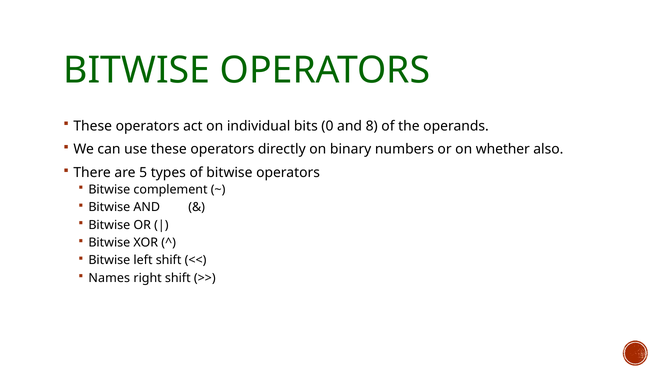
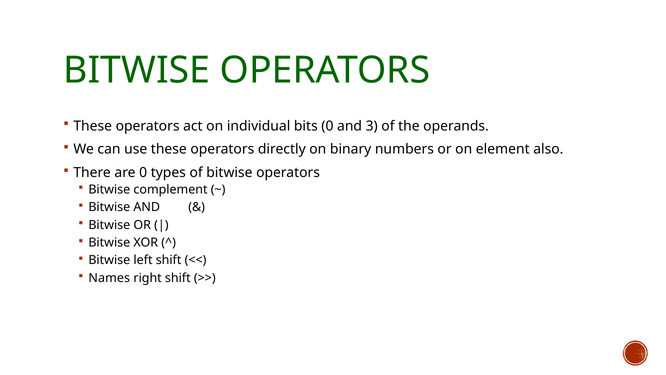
8: 8 -> 3 (372, 126)
whether: whether -> element (503, 149)
are 5: 5 -> 0 (143, 172)
